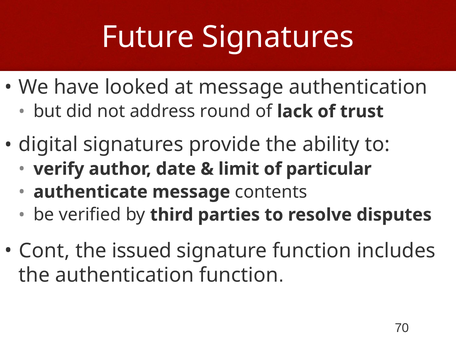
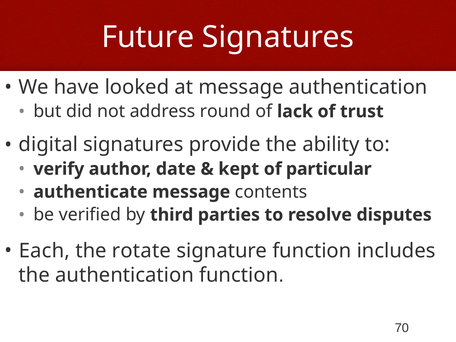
limit: limit -> kept (239, 169)
Cont: Cont -> Each (44, 251)
issued: issued -> rotate (142, 251)
